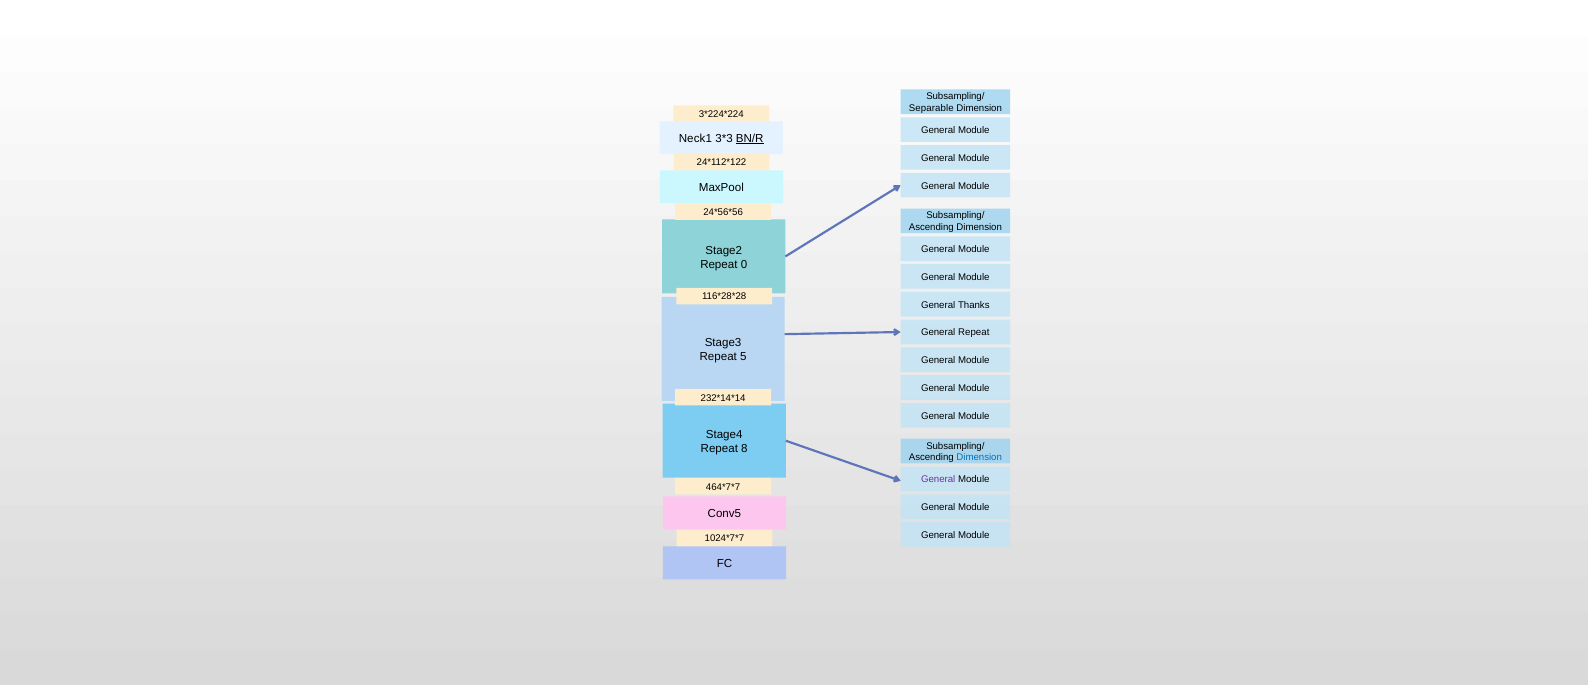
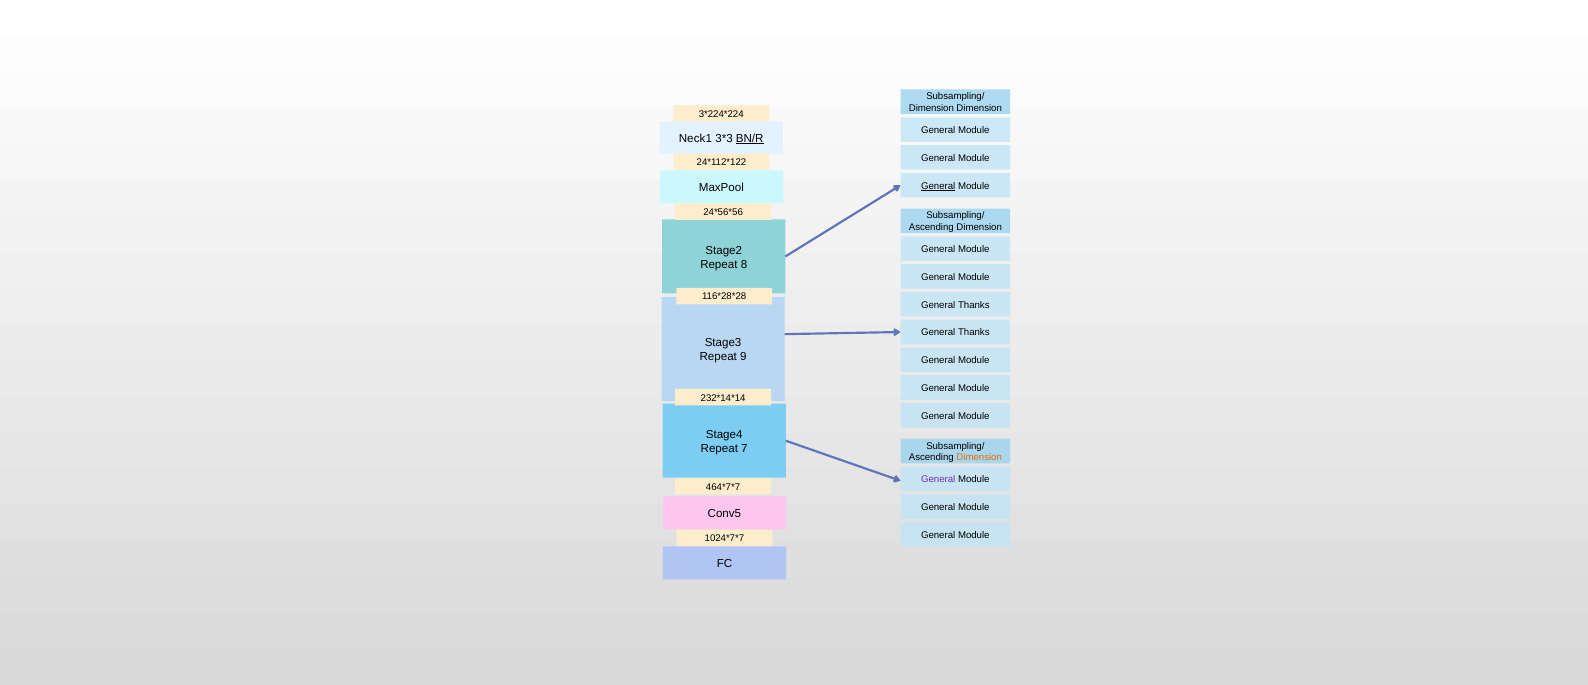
Separable: Separable -> Dimension (931, 108)
General underline: none -> present (938, 186)
0: 0 -> 8 (744, 264)
Repeat: Repeat -> Thanks (974, 332)
5: 5 -> 9 (743, 356)
8: 8 -> 7 (744, 448)
Dimension colour: blue -> orange (979, 457)
